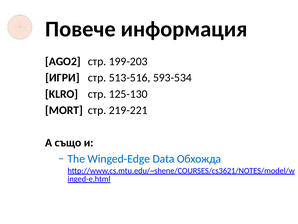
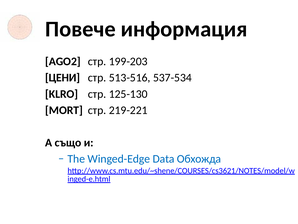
ИГРИ: ИГРИ -> ЦЕНИ (63, 78)
593-534: 593-534 -> 537-534 (172, 78)
